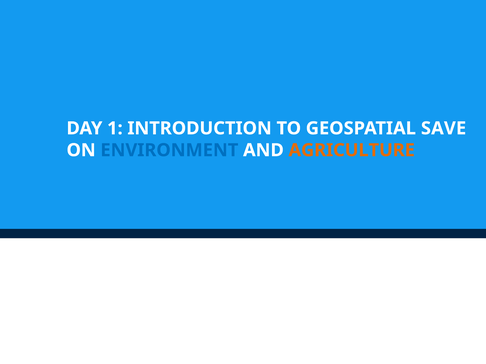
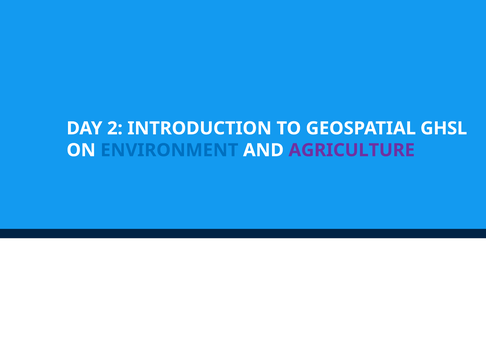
1: 1 -> 2 (115, 129)
SAVE: SAVE -> GHSL (444, 129)
AGRICULTURE colour: orange -> purple (352, 150)
